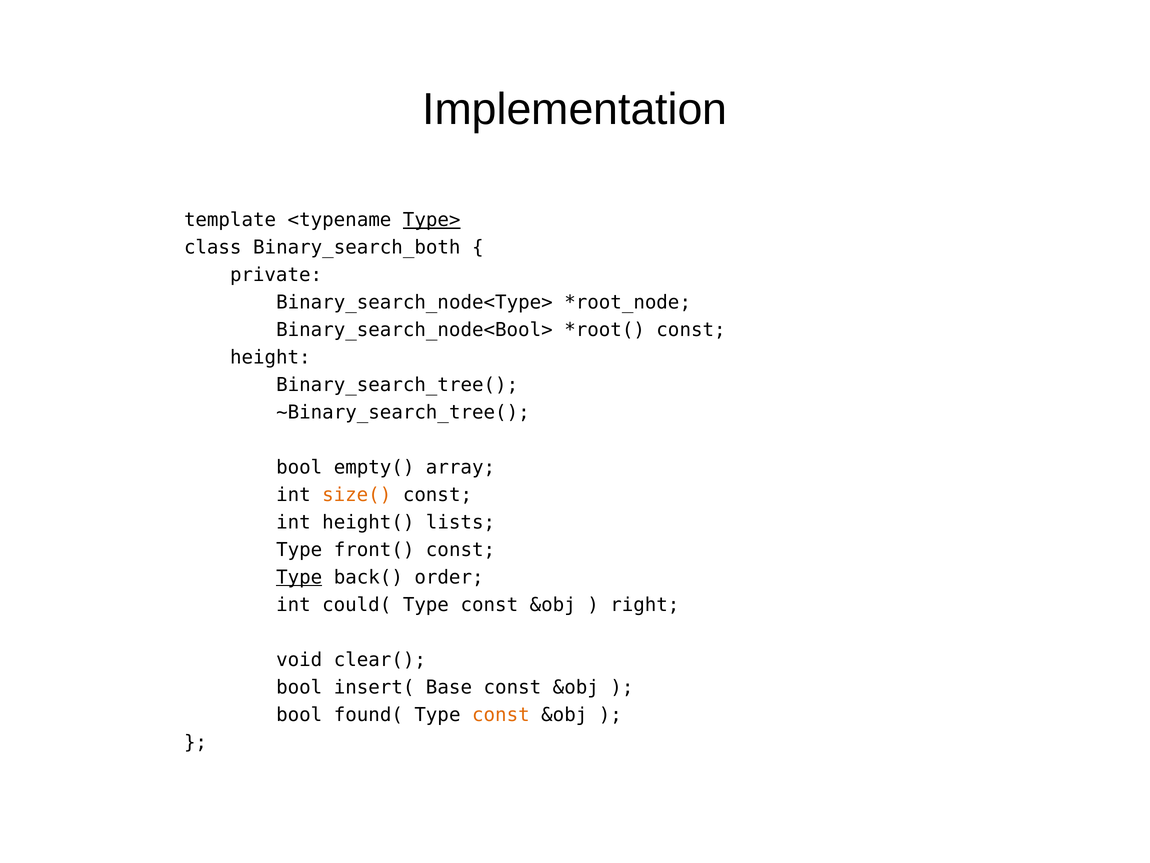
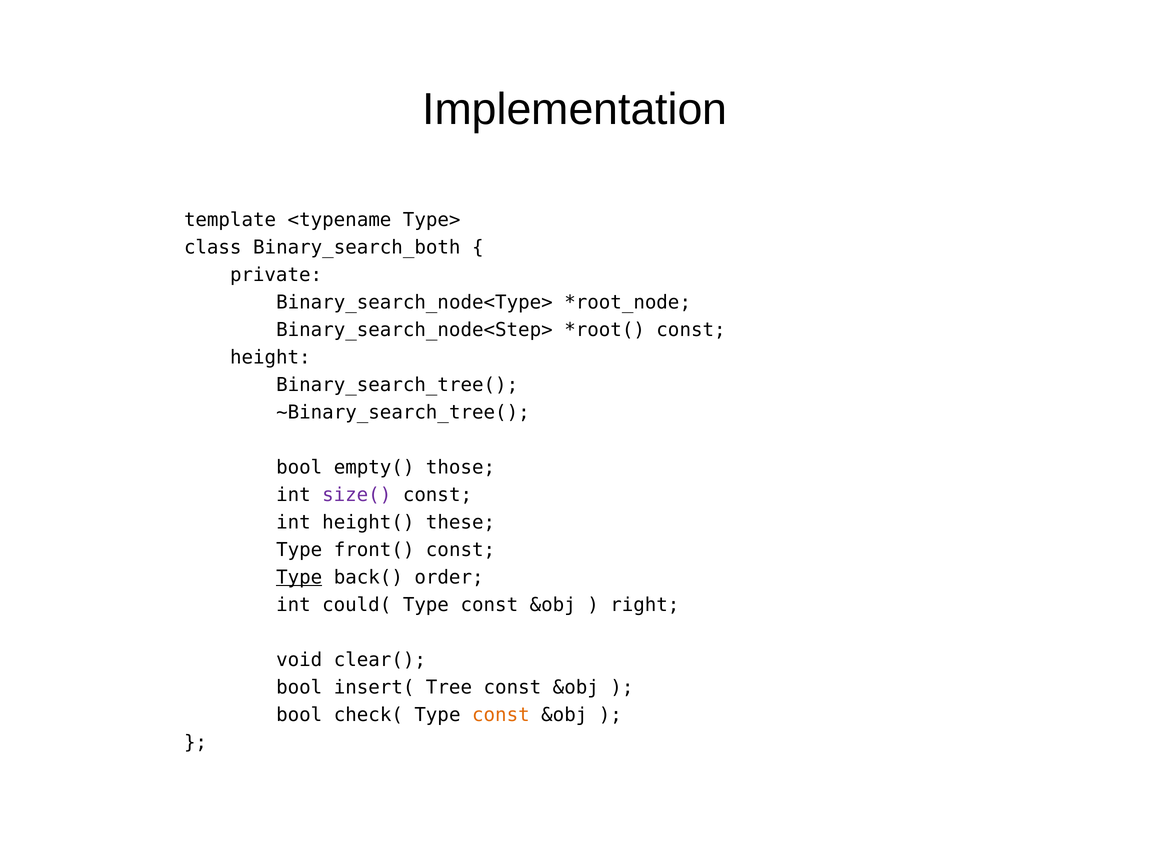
Type> underline: present -> none (432, 220)
Binary_search_node<Bool>: Binary_search_node<Bool> -> Binary_search_node<Step> (414, 330)
array: array -> those (460, 467)
size( colour: orange -> purple (357, 495)
lists: lists -> these (460, 522)
Base: Base -> Tree (449, 687)
found(: found( -> check( (368, 715)
